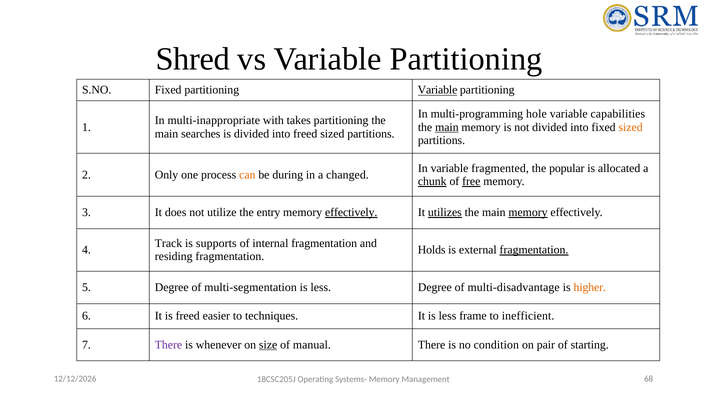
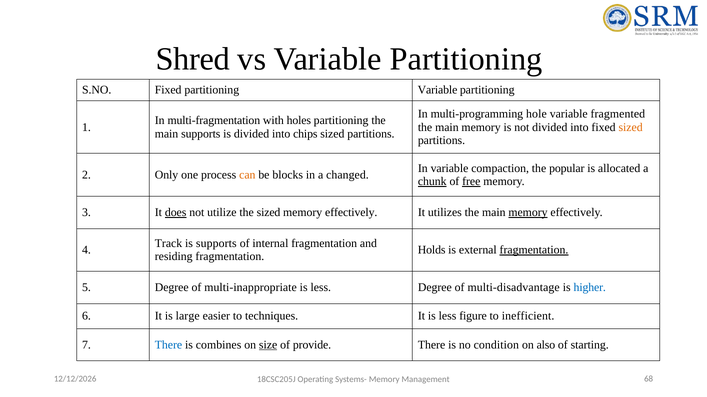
Variable underline: present -> none (438, 90)
capabilities: capabilities -> fragmented (618, 114)
multi-inappropriate: multi-inappropriate -> multi-fragmentation (214, 121)
takes: takes -> holes (299, 121)
main underline: present -> none (447, 127)
main searches: searches -> supports (201, 134)
into freed: freed -> chips (305, 134)
fragmented: fragmented -> compaction (500, 169)
during: during -> blocks (288, 175)
does underline: none -> present (176, 213)
the entry: entry -> sized (269, 213)
effectively underline: present -> none (351, 213)
utilizes underline: present -> none (445, 213)
multi-segmentation: multi-segmentation -> multi-inappropriate (251, 288)
higher colour: orange -> blue (590, 288)
is freed: freed -> large (188, 317)
frame: frame -> figure (473, 317)
There colour: purple -> blue (169, 345)
whenever: whenever -> combines (219, 345)
manual: manual -> provide (312, 345)
pair: pair -> also (546, 345)
